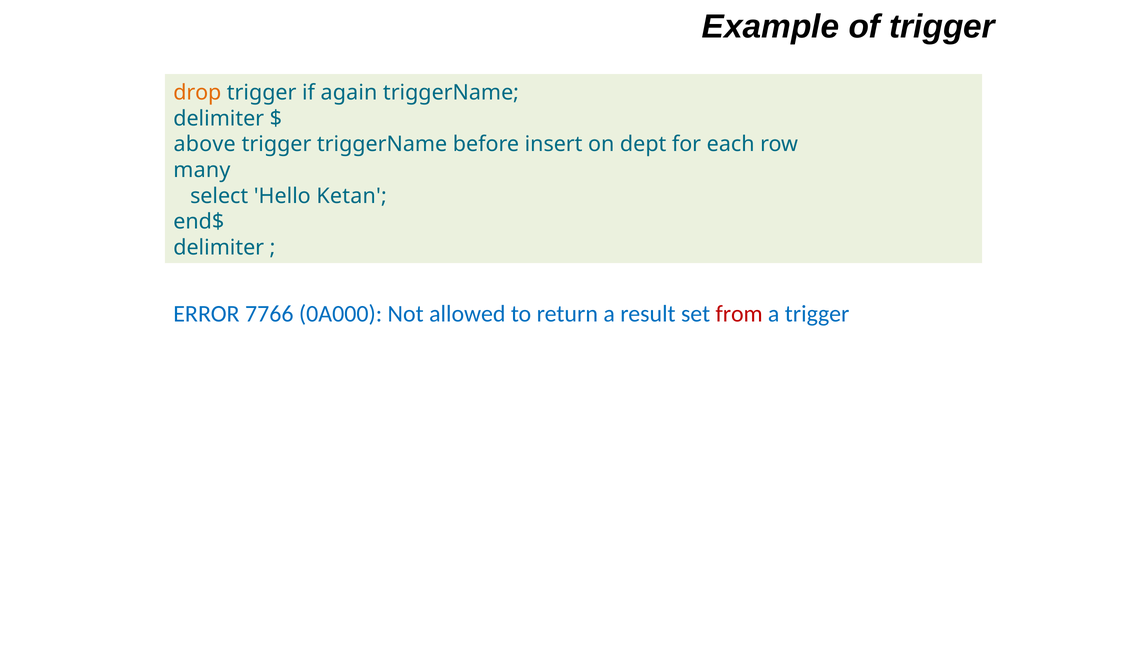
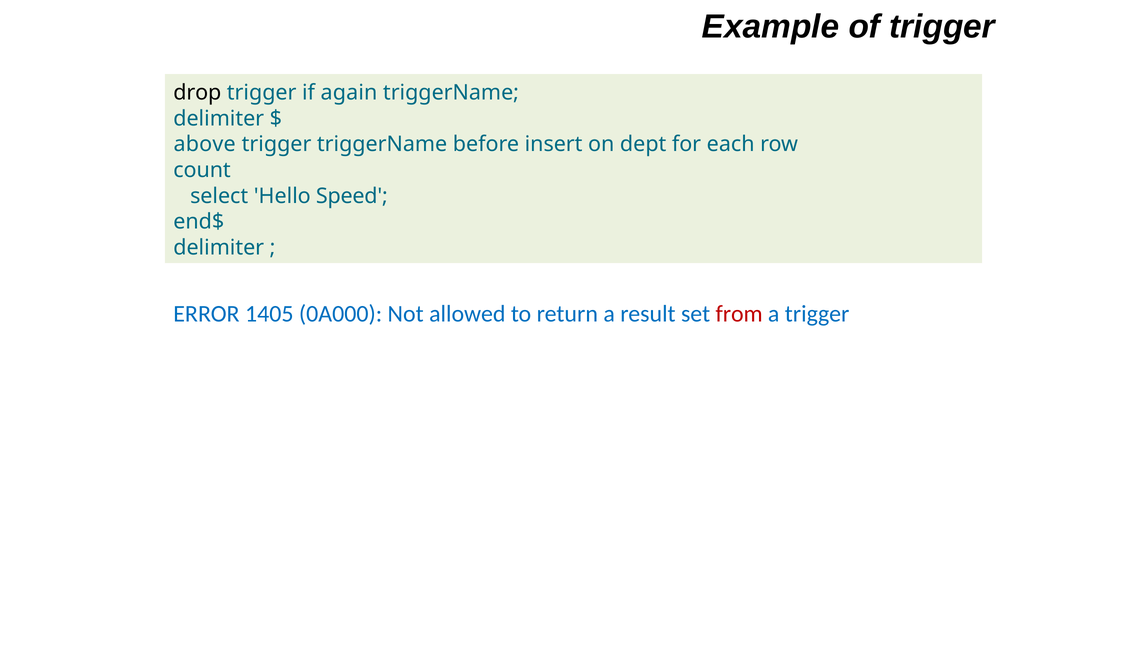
drop colour: orange -> black (197, 93)
many: many -> count (202, 170)
Ketan: Ketan -> Speed (352, 196)
7766: 7766 -> 1405 (269, 314)
